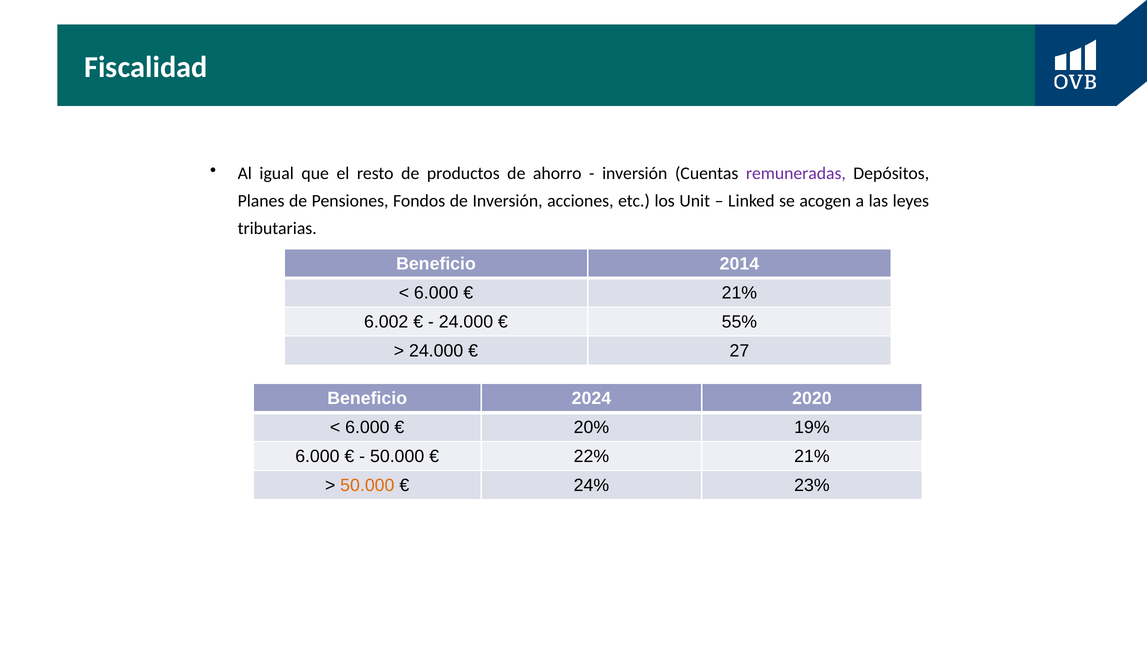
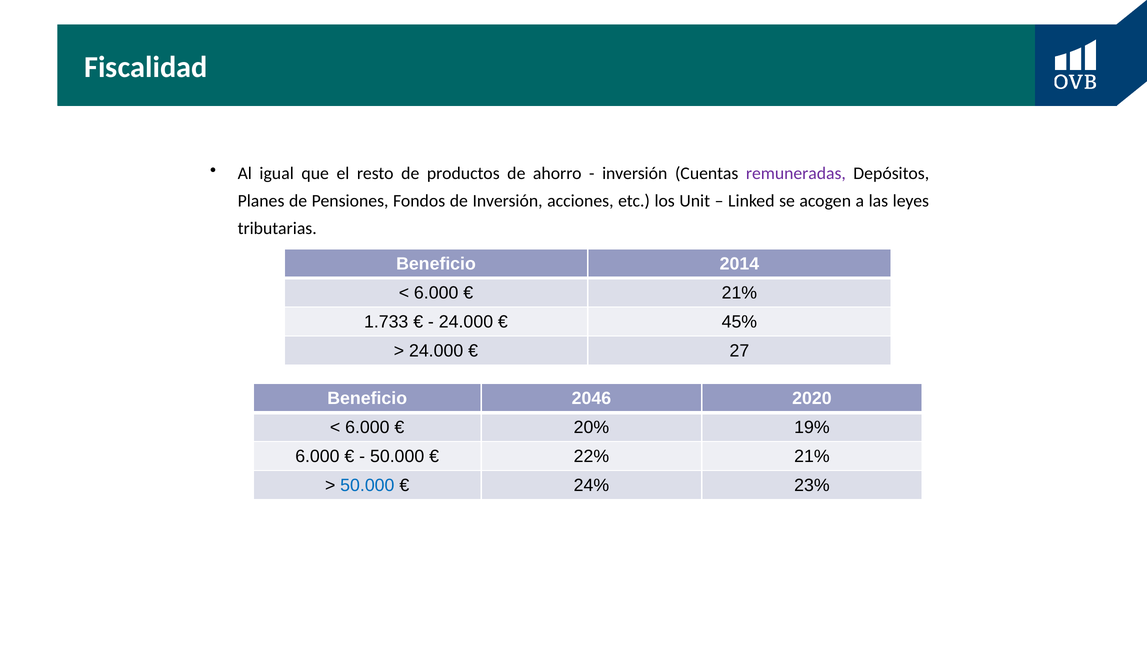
6.002: 6.002 -> 1.733 (386, 322)
55%: 55% -> 45% (739, 322)
2024: 2024 -> 2046 (591, 398)
50.000 colour: orange -> blue (367, 486)
